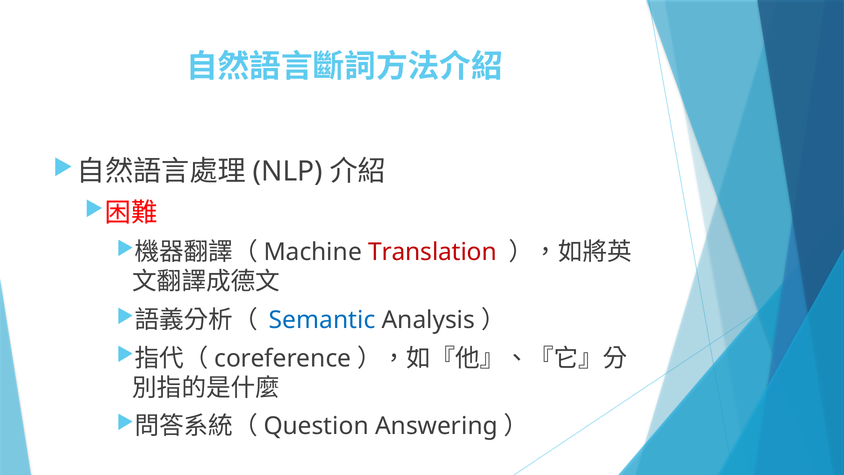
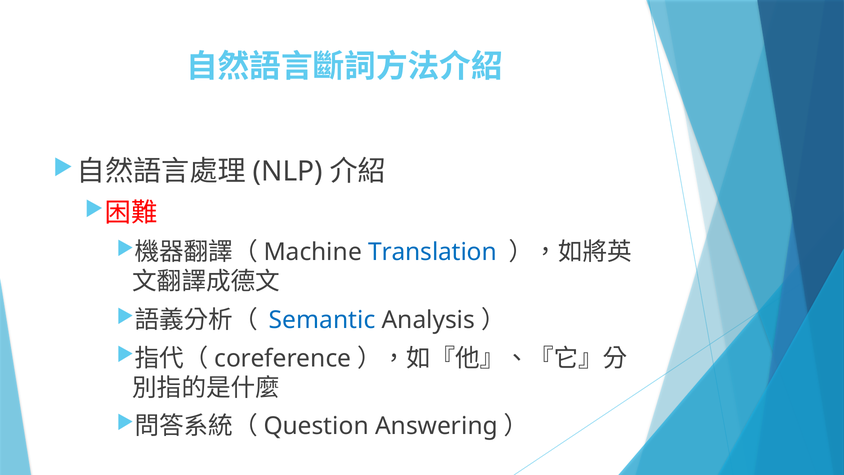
Translation colour: red -> blue (433, 252)
